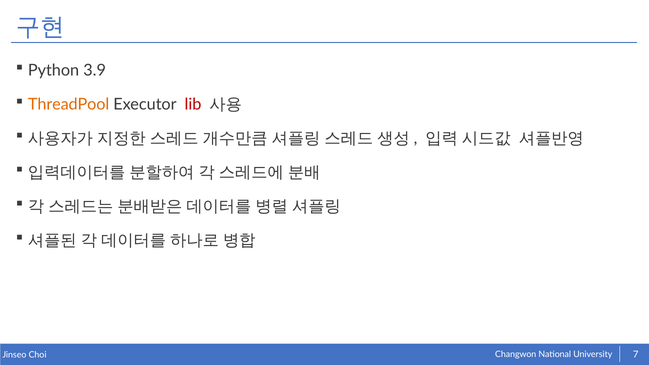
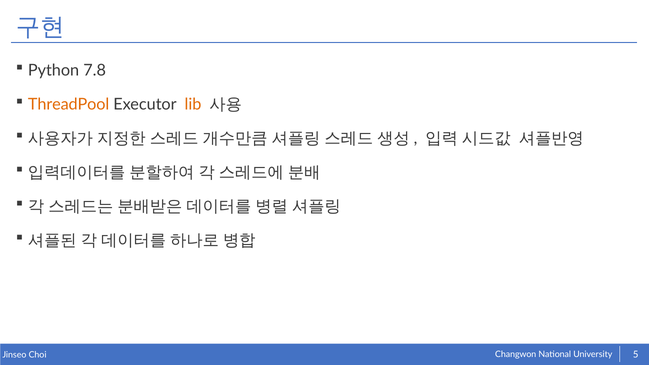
3.9: 3.9 -> 7.8 (95, 70)
lib colour: red -> orange (193, 104)
7: 7 -> 5 (636, 355)
